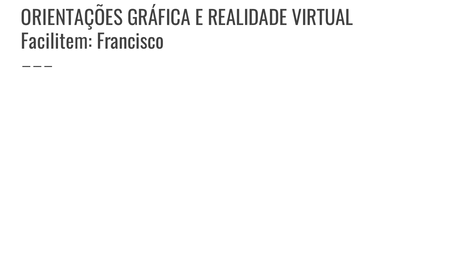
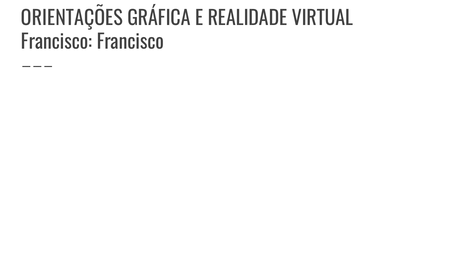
Facilitem: Facilitem -> Francisco (57, 42)
